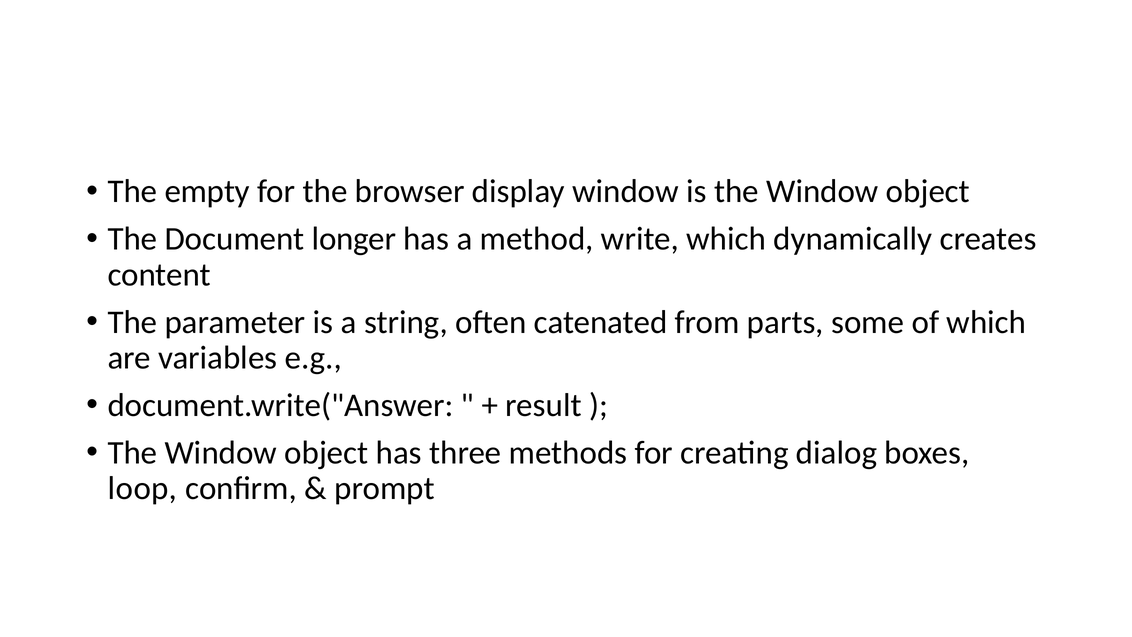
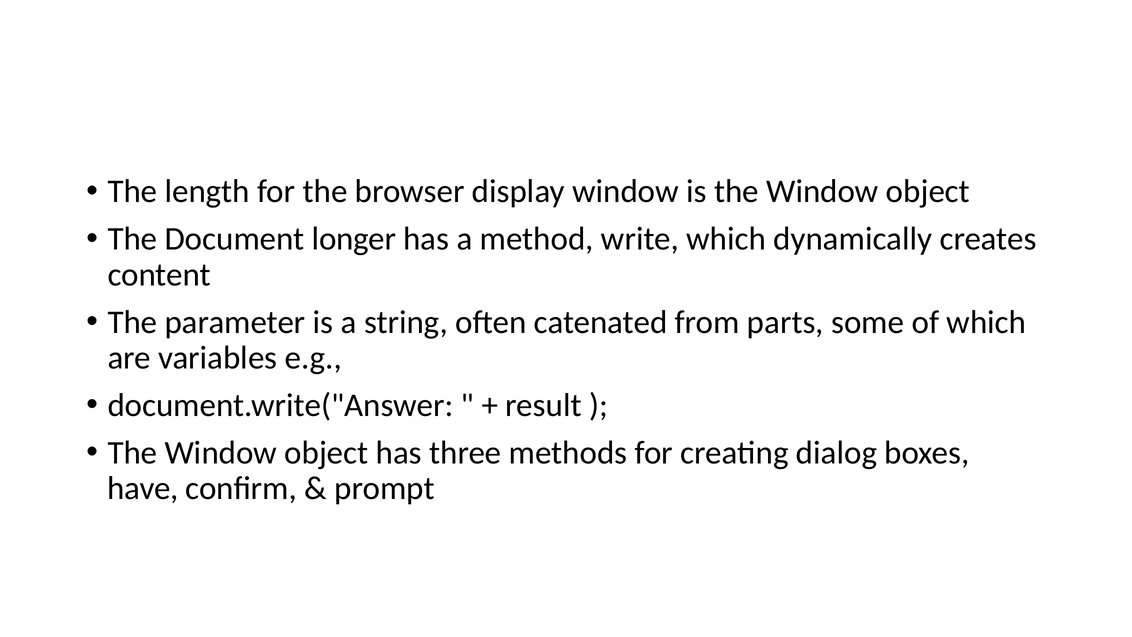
empty: empty -> length (207, 191)
loop: loop -> have (143, 488)
